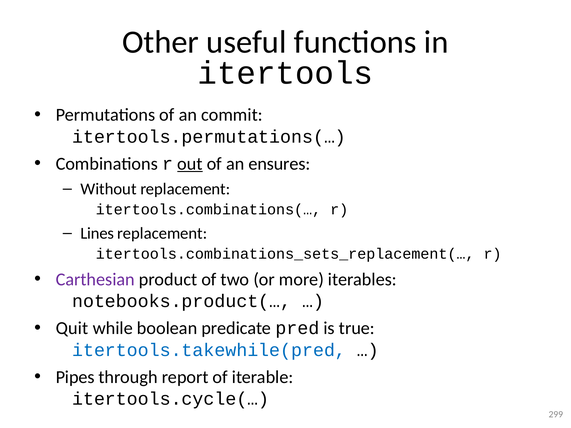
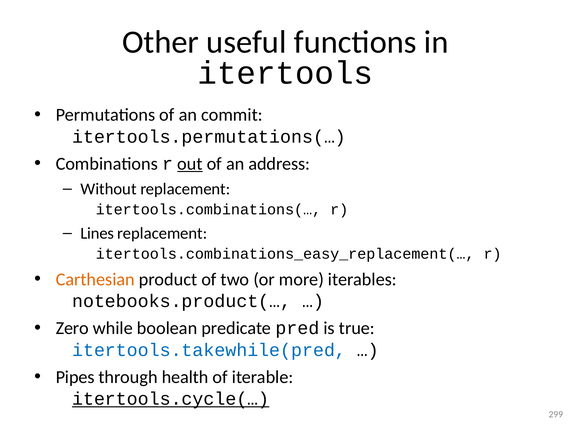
ensures: ensures -> address (279, 164)
itertools.combinations_sets_replacement(…: itertools.combinations_sets_replacement(… -> itertools.combinations_easy_replacement(… (285, 254)
Carthesian colour: purple -> orange (95, 280)
Quit: Quit -> Zero (72, 328)
report: report -> health (185, 377)
itertools.cycle(… underline: none -> present (171, 399)
